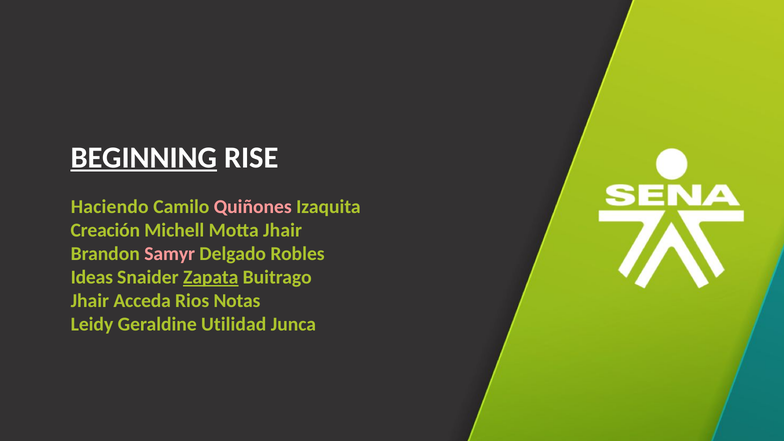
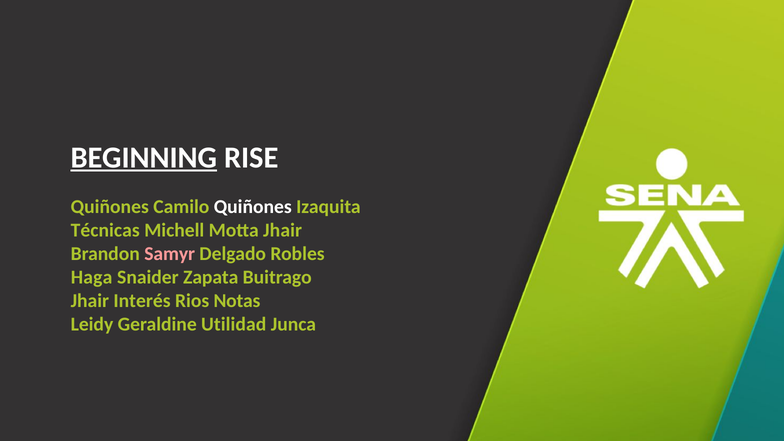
Haciendo: Haciendo -> Quiñones (110, 207)
Quiñones colour: pink -> white (253, 207)
Creación: Creación -> Técnicas (105, 230)
Ideas: Ideas -> Haga (92, 277)
Zapata underline: present -> none (211, 277)
Acceda: Acceda -> Interés (142, 301)
